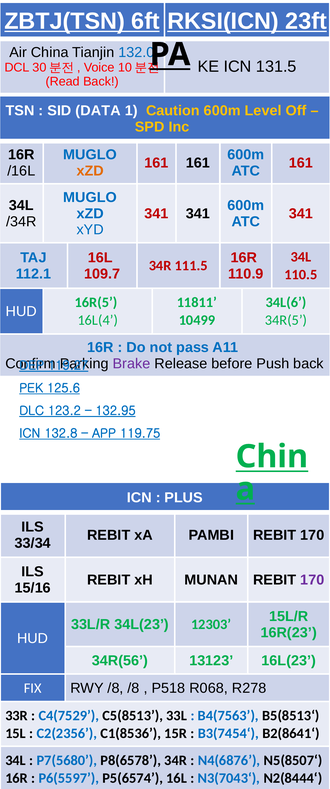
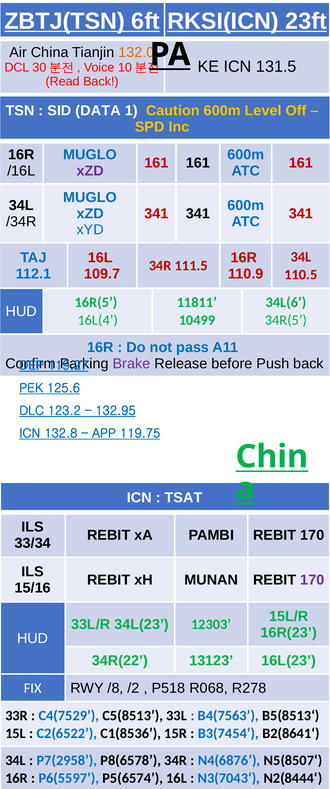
132.0 colour: blue -> orange (136, 52)
xZD colour: orange -> purple (90, 171)
PLUS: PLUS -> TSAT (183, 498)
34R(56: 34R(56 -> 34R(22 (120, 661)
/8 /8: /8 -> /2 (133, 689)
C2(2356: C2(2356 -> C2(6522 (67, 734)
P7(5680: P7(5680 -> P7(2958 (67, 761)
